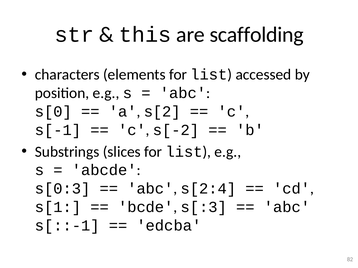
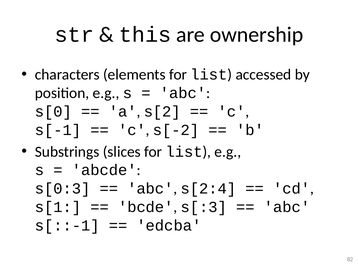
scaffolding: scaffolding -> ownership (257, 35)
